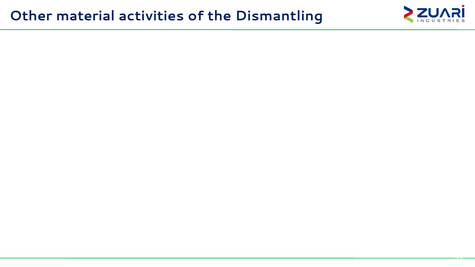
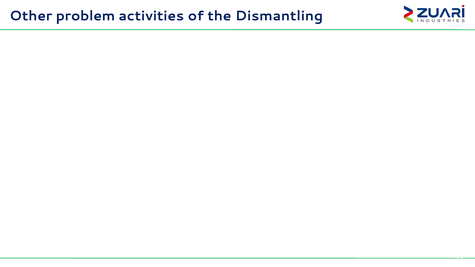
material: material -> problem (85, 16)
